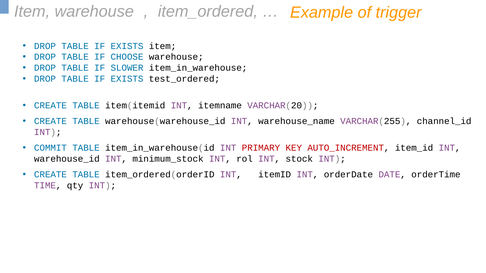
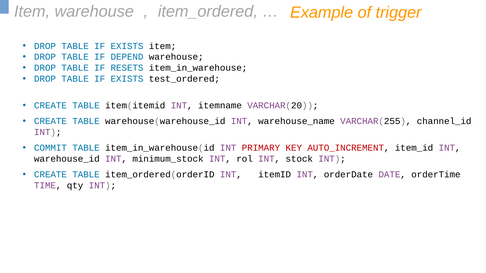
CHOOSE: CHOOSE -> DEPEND (127, 57)
SLOWER: SLOWER -> RESETS (127, 68)
